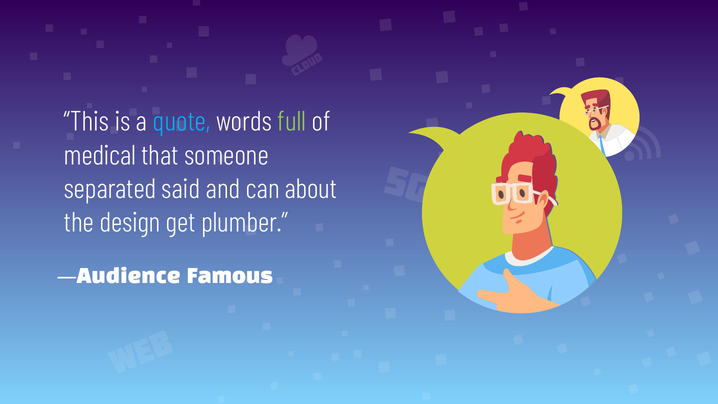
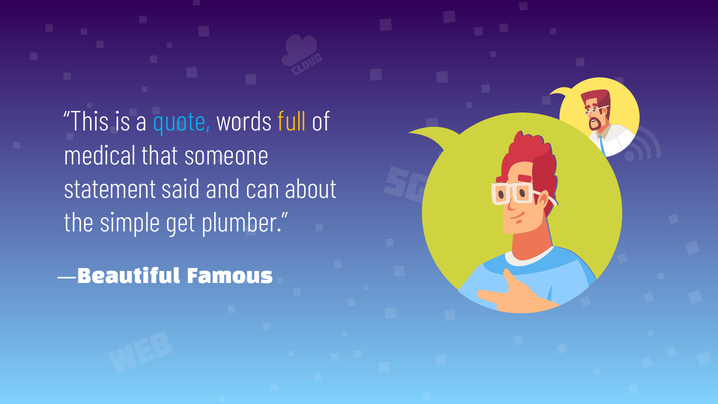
full colour: light green -> yellow (292, 122)
separated: separated -> statement (110, 189)
design: design -> simple (130, 222)
Audience: Audience -> Beautiful (129, 277)
